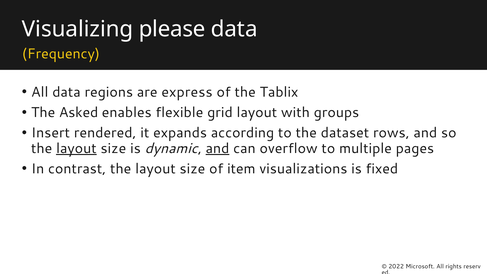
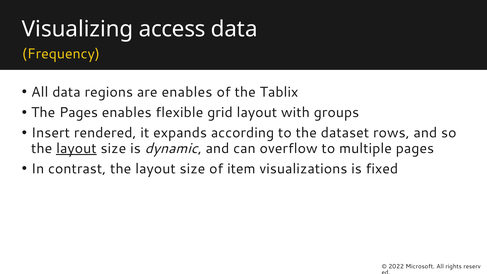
please: please -> access (172, 29)
are express: express -> enables (187, 92)
The Asked: Asked -> Pages (79, 113)
and underline: present -> none (217, 148)
